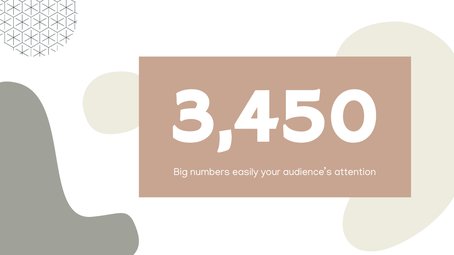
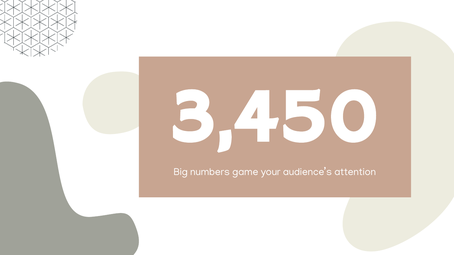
easily: easily -> game (245, 172)
